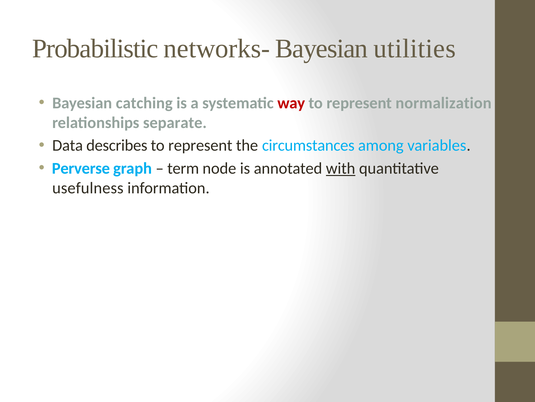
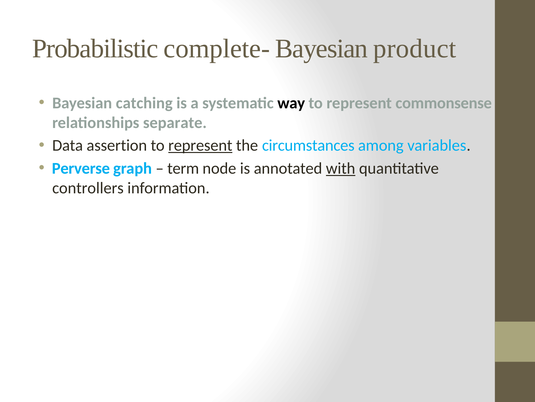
networks-: networks- -> complete- (217, 49)
utilities: utilities -> product (415, 49)
way colour: red -> black (291, 103)
normalization: normalization -> commonsense (444, 103)
describes: describes -> assertion (117, 145)
represent underline: none -> present (200, 145)
usefulness: usefulness -> controllers (88, 188)
